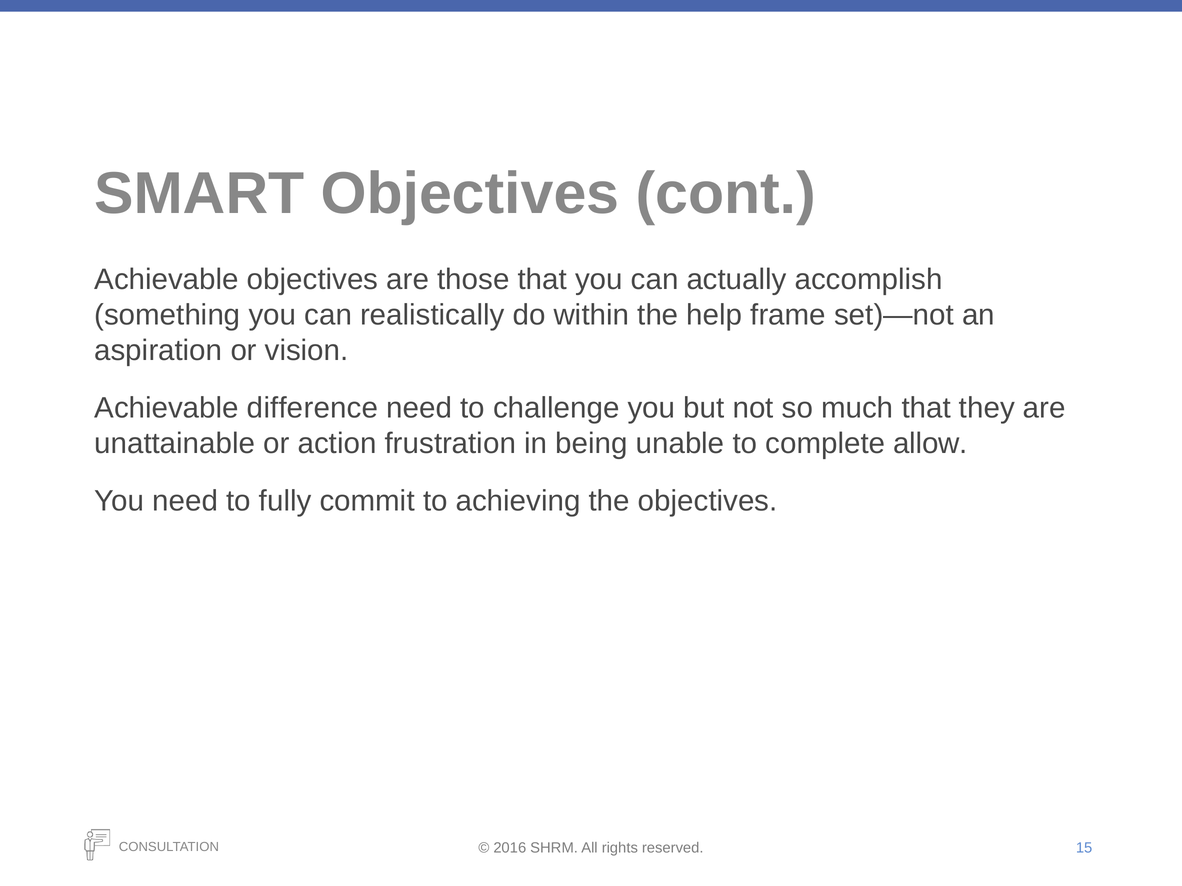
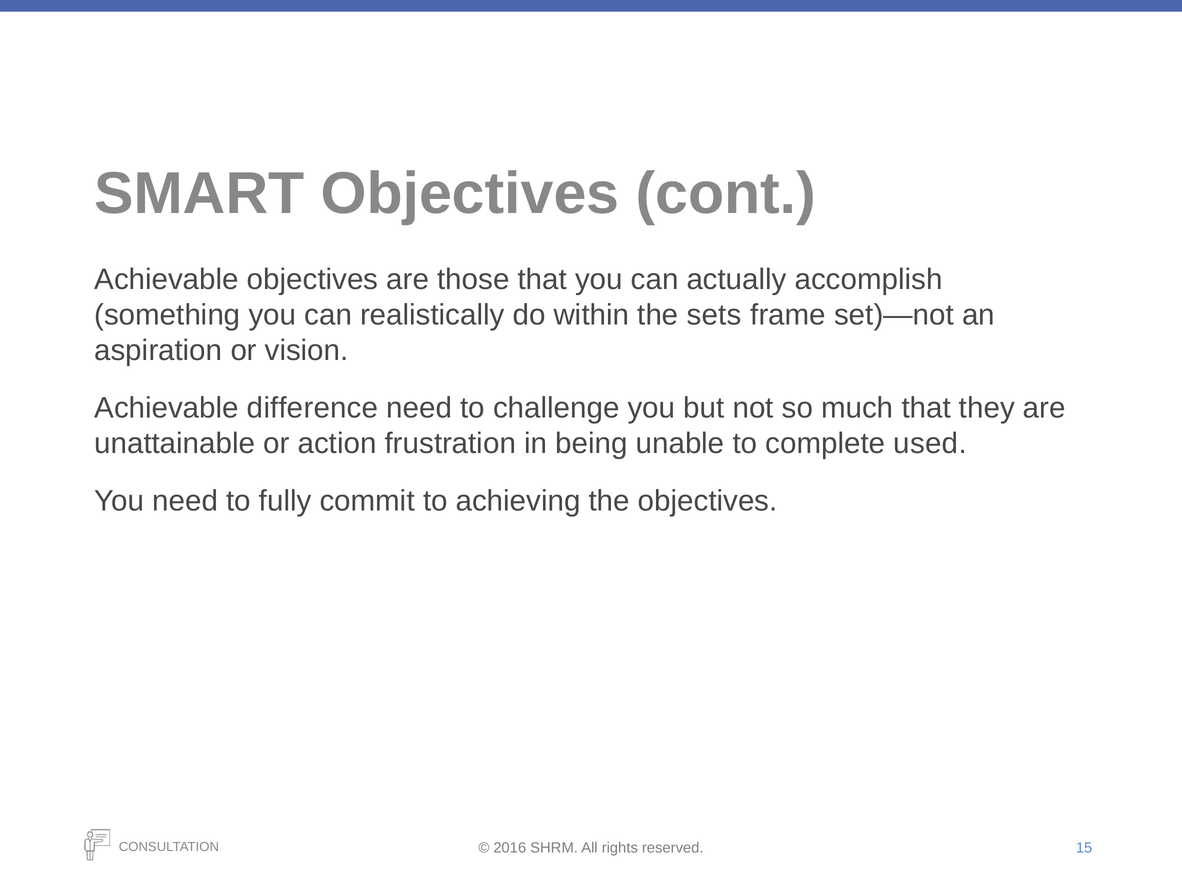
help: help -> sets (714, 315)
allow: allow -> used (930, 444)
